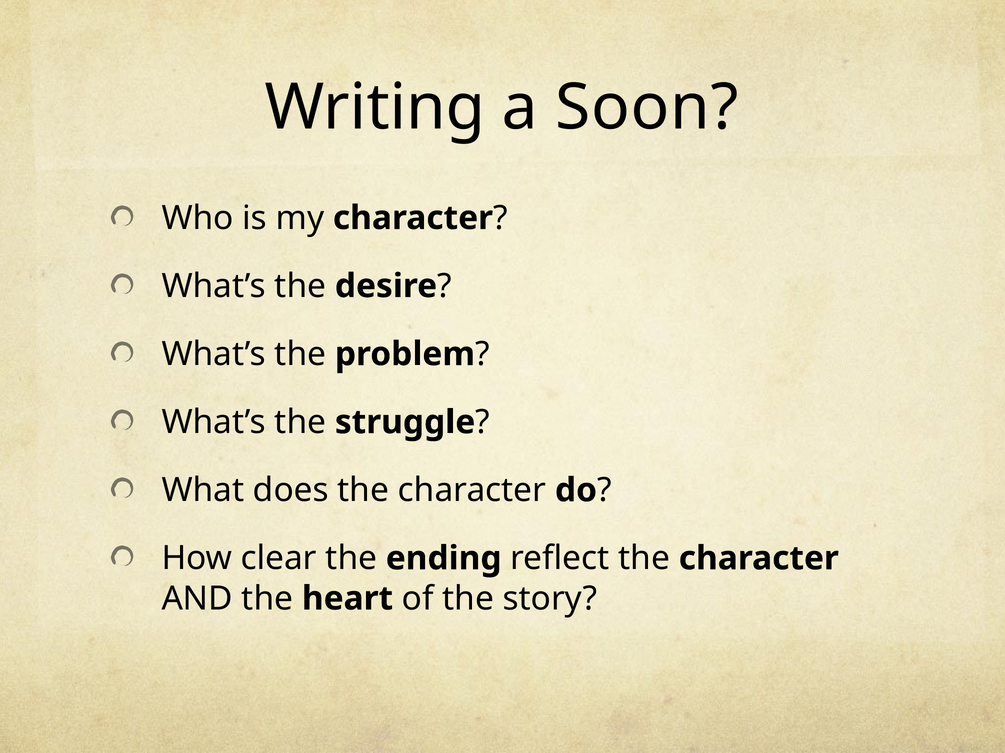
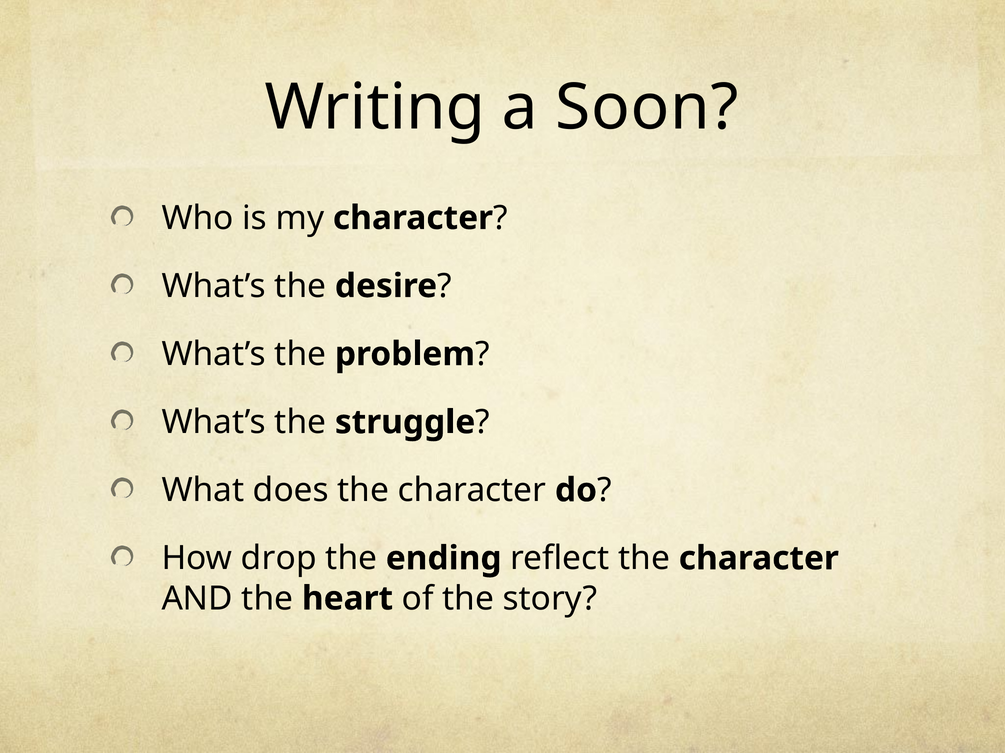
clear: clear -> drop (279, 559)
